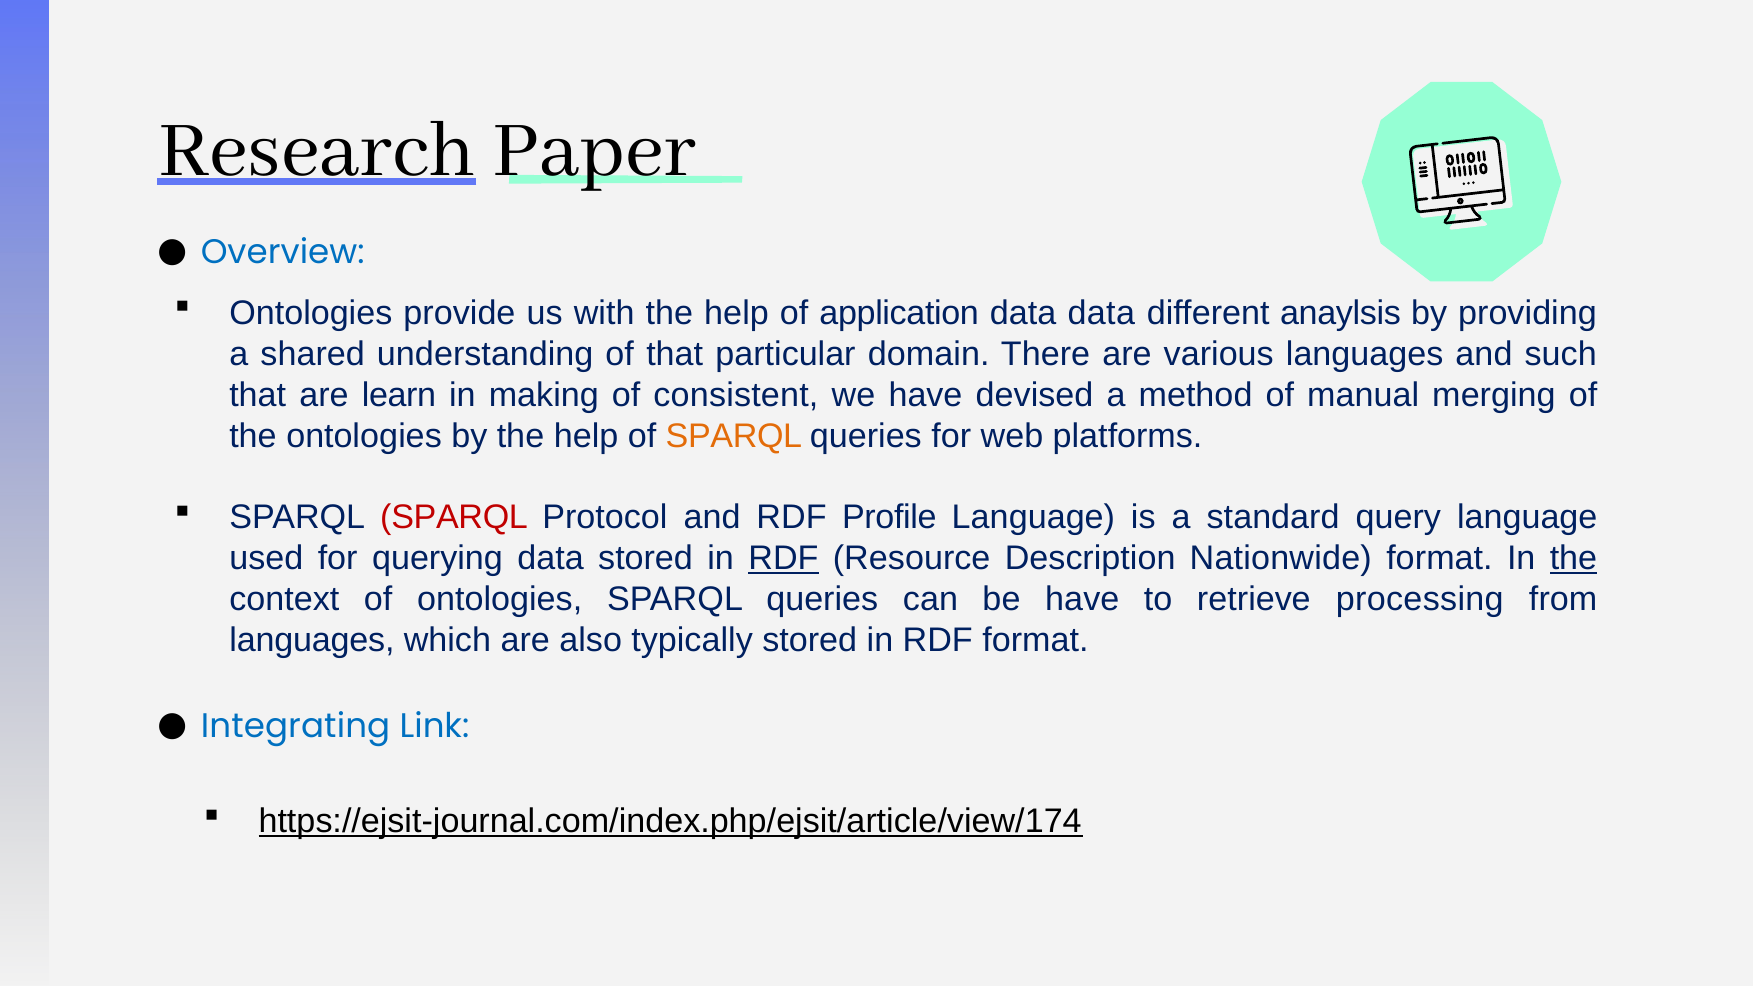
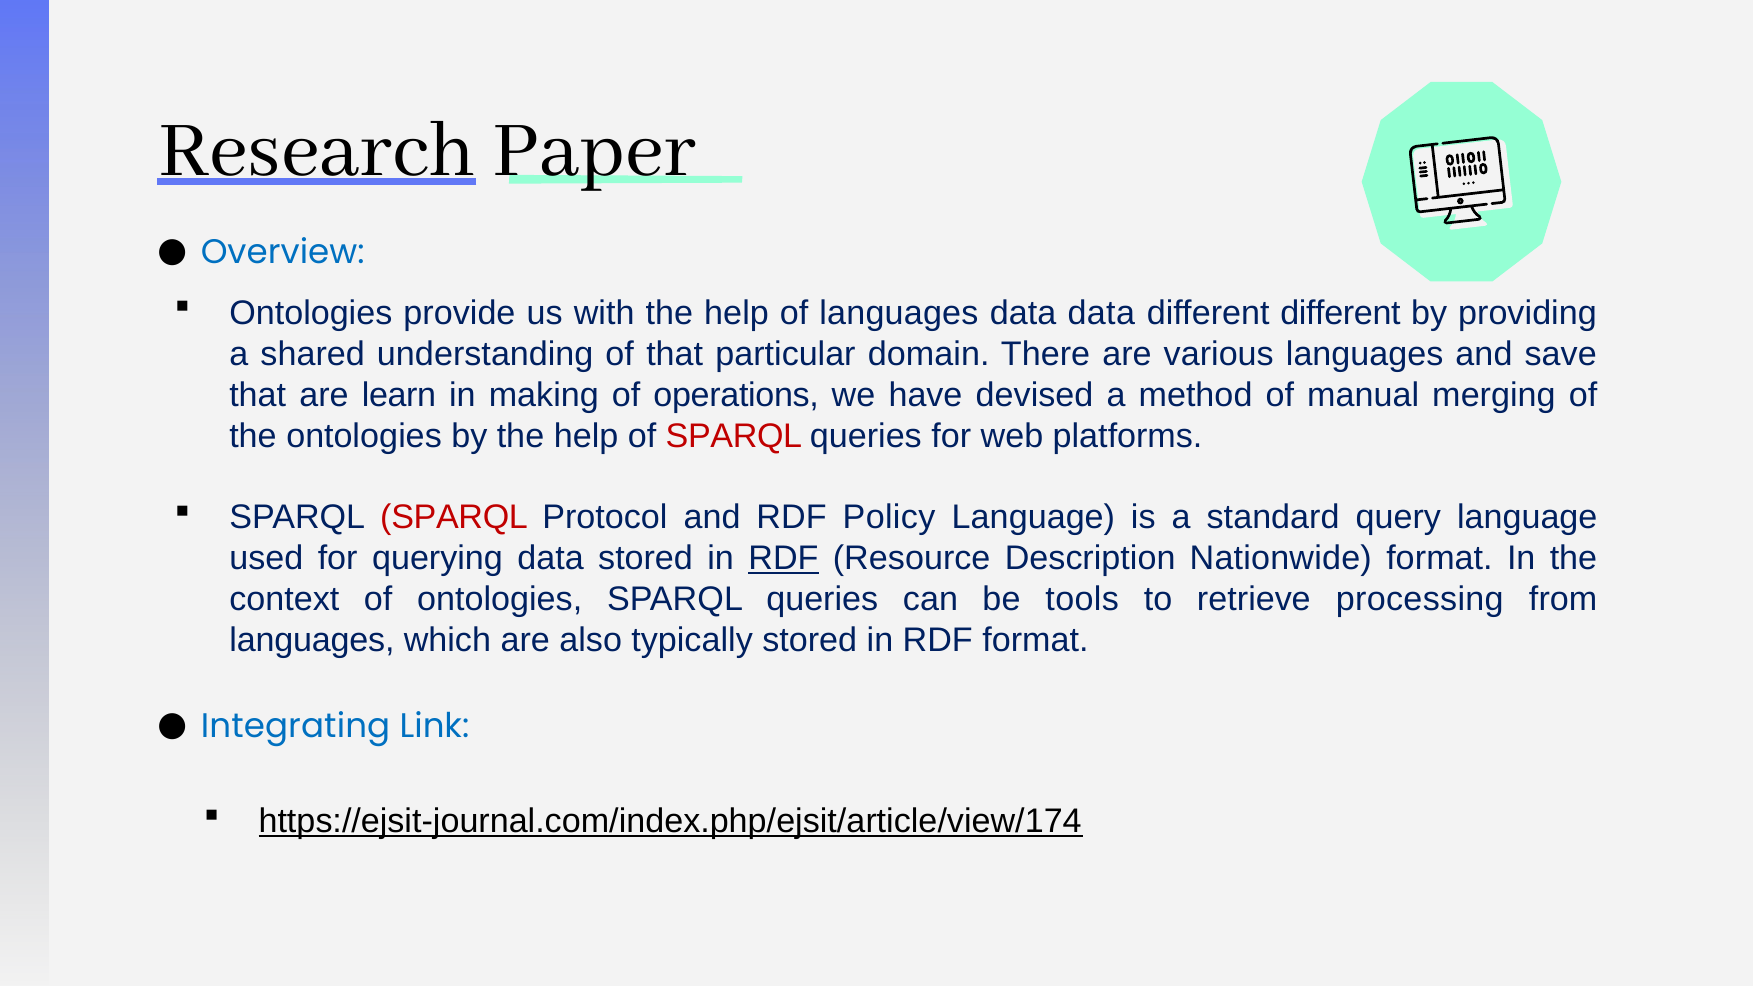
of application: application -> languages (899, 313)
different anaylsis: anaylsis -> different (1340, 313)
such: such -> save (1561, 354)
consistent: consistent -> operations (736, 395)
SPARQL colour: orange -> red (734, 436)
Profile: Profile -> Policy (889, 518)
the underline: present -> none (1573, 559)
be have: have -> tools (1082, 600)
